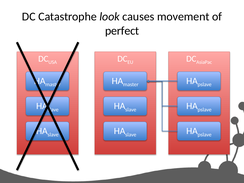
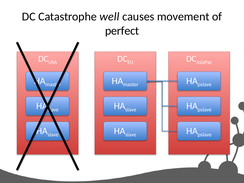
look: look -> well (110, 16)
